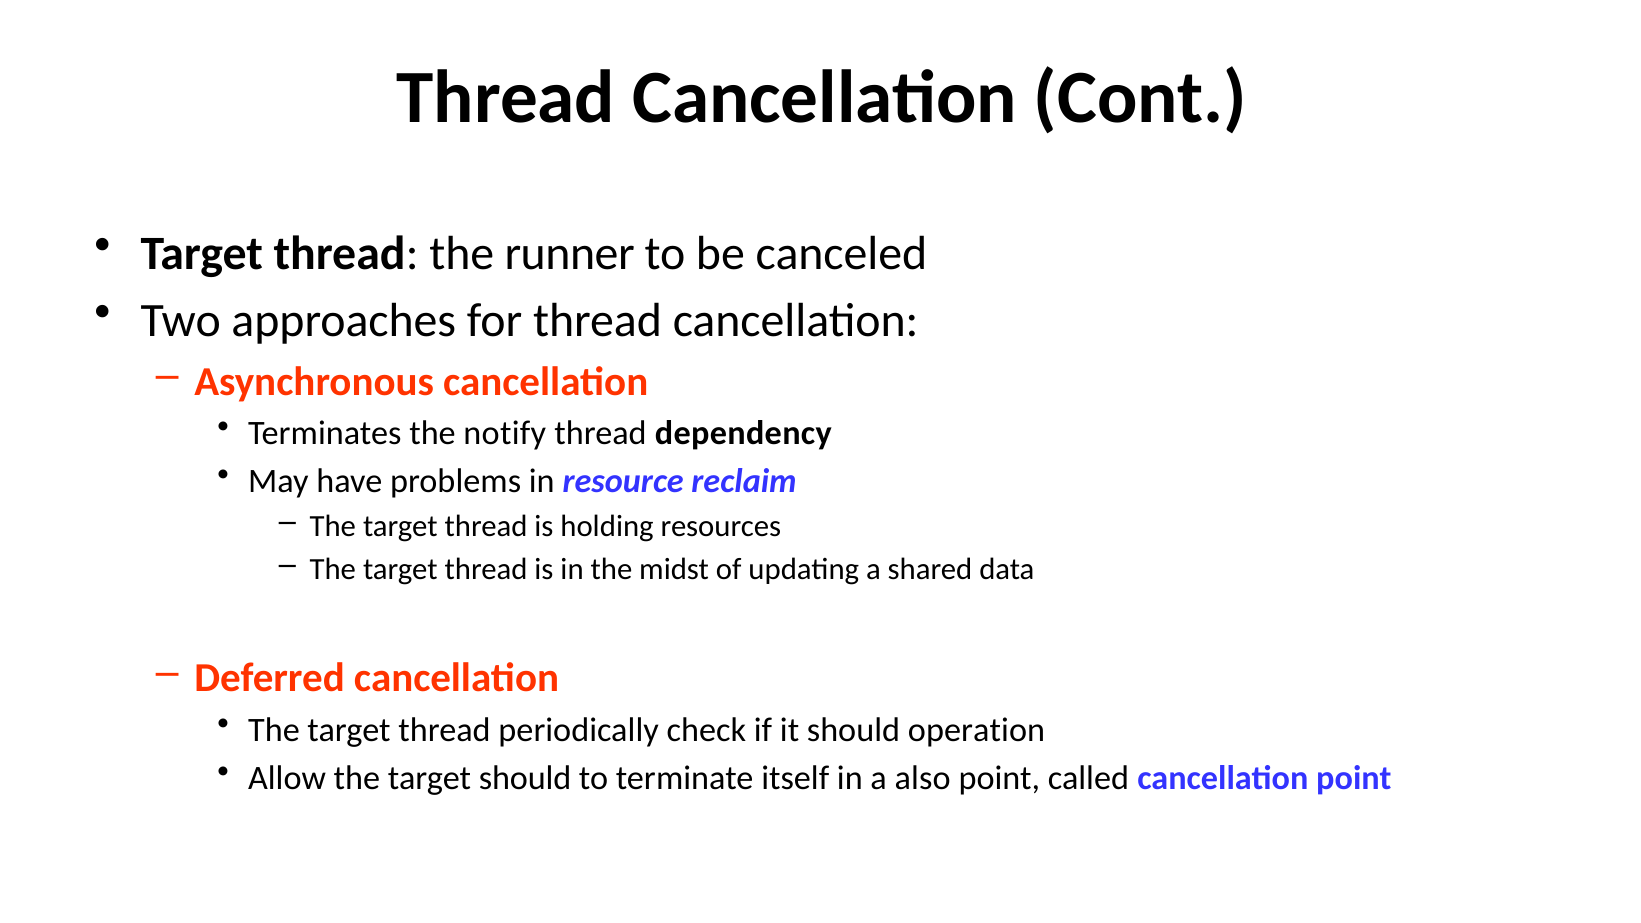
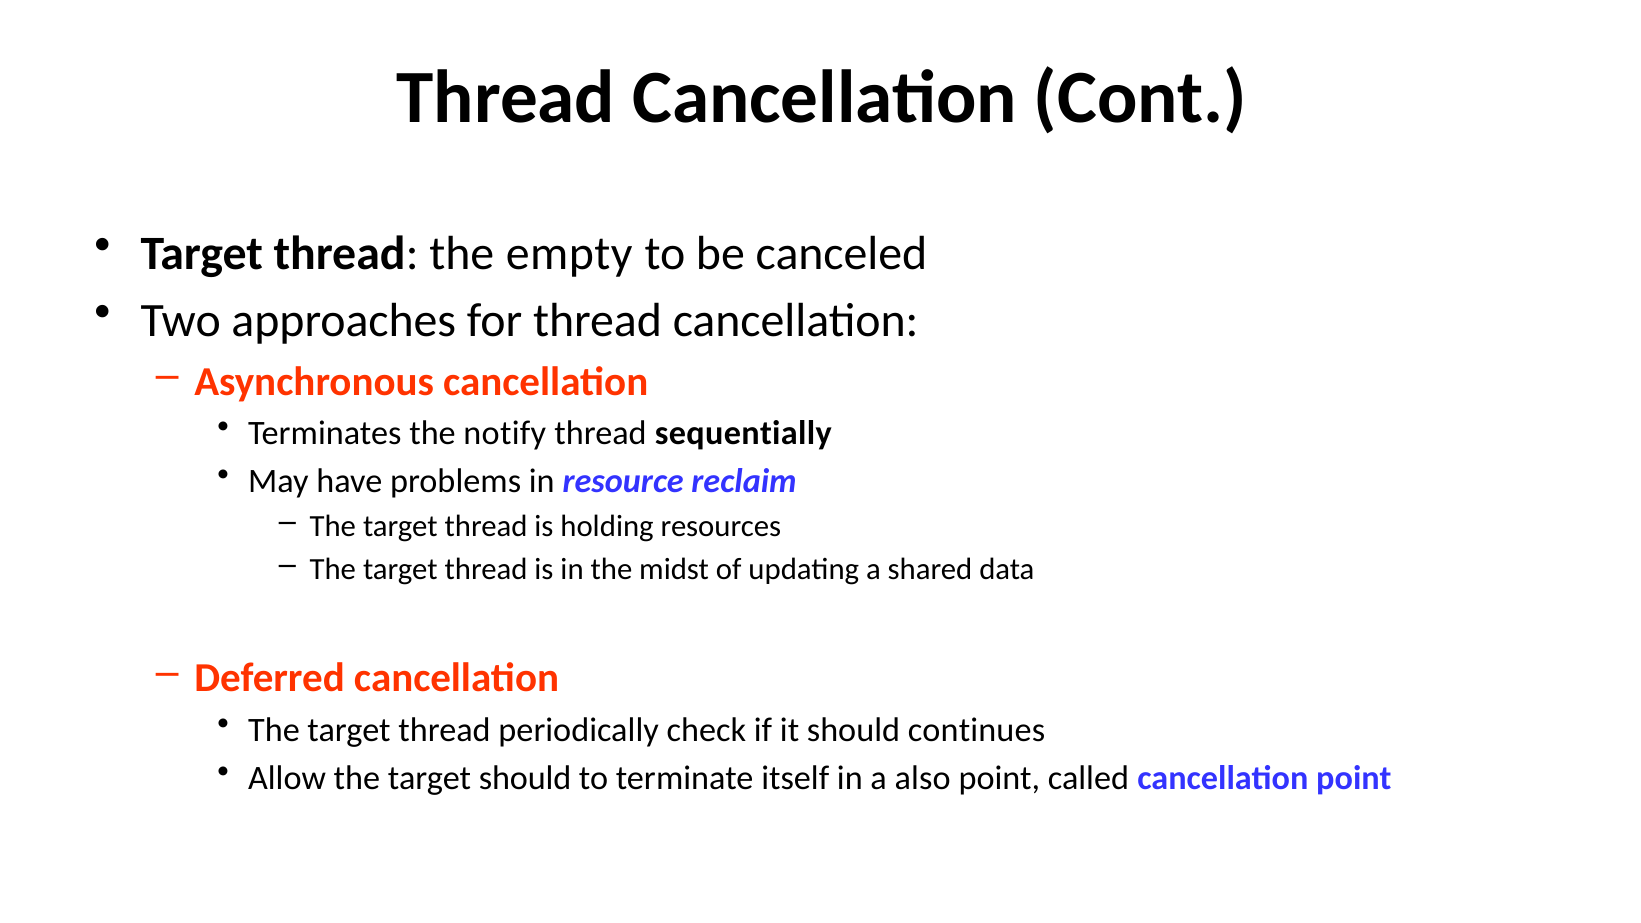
runner: runner -> empty (569, 254)
dependency: dependency -> sequentially (743, 433)
operation: operation -> continues (977, 730)
